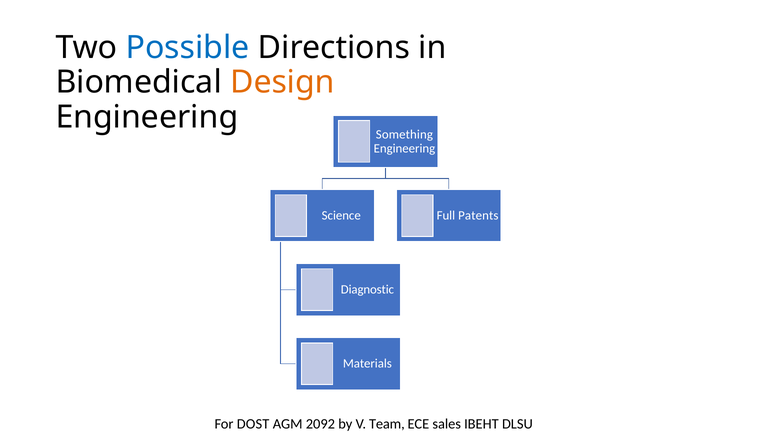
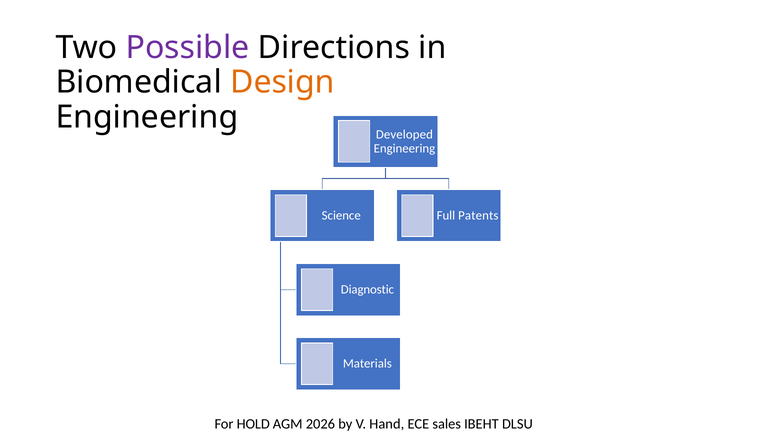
Possible colour: blue -> purple (188, 48)
Something: Something -> Developed (404, 135)
DOST: DOST -> HOLD (253, 425)
2092: 2092 -> 2026 (320, 425)
Team: Team -> Hand (387, 425)
